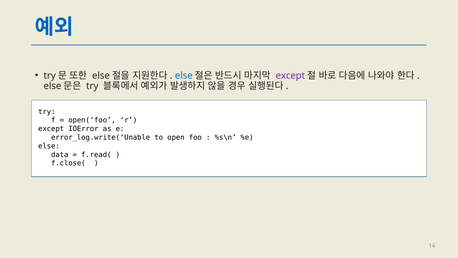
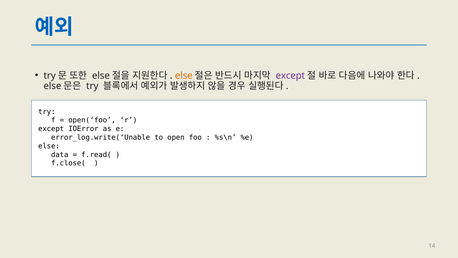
else colour: blue -> orange (184, 75)
